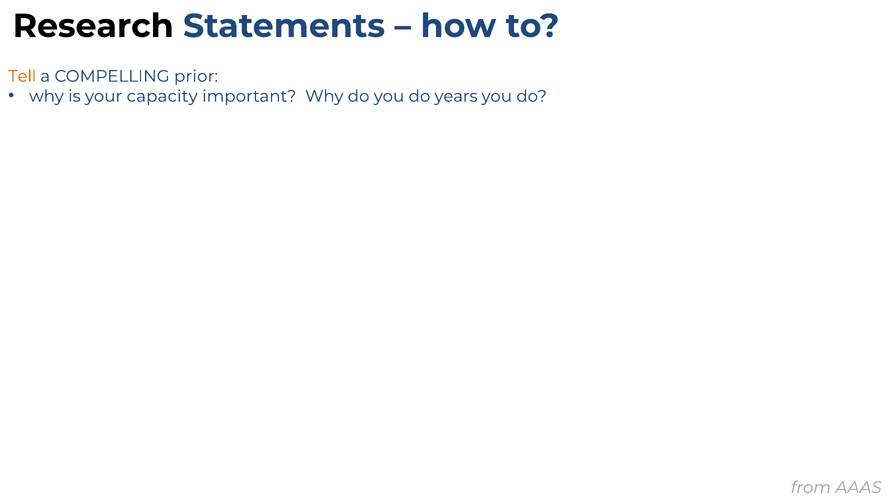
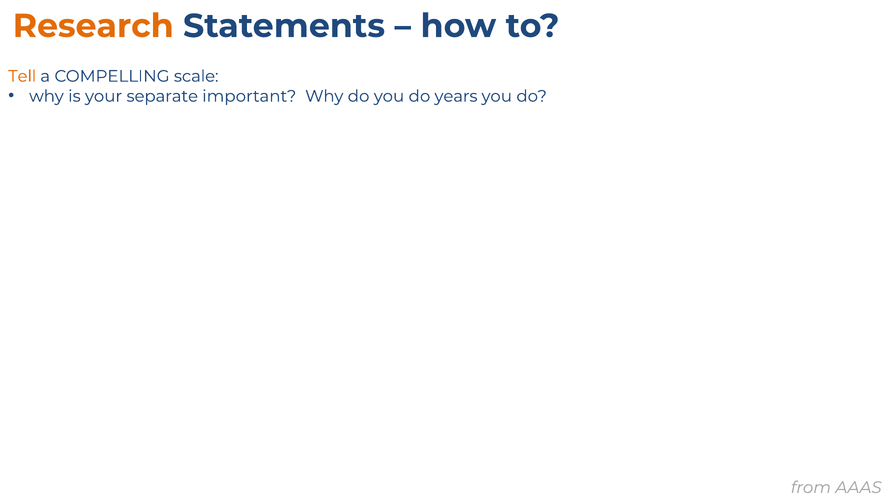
Research colour: black -> orange (93, 26)
prior: prior -> scale (196, 76)
capacity: capacity -> separate (162, 96)
